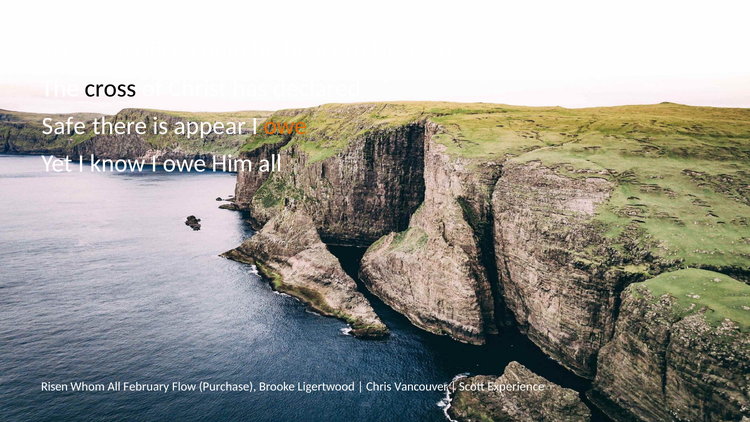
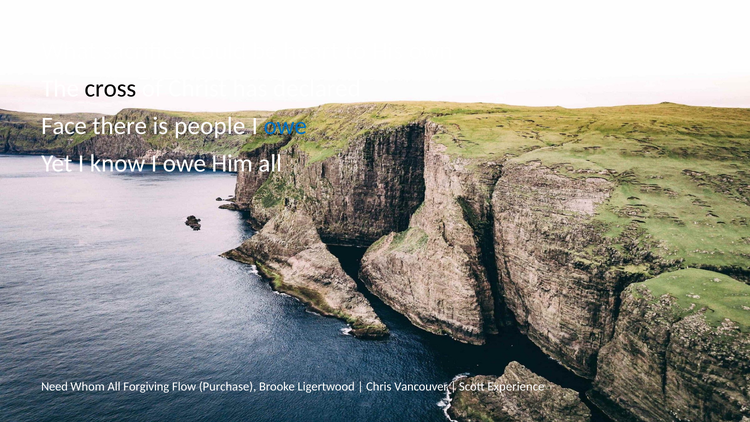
Safe: Safe -> Face (64, 126)
appear: appear -> people (210, 126)
owe colour: orange -> blue (285, 126)
Risen: Risen -> Need (55, 386)
February: February -> Forgiving (146, 386)
